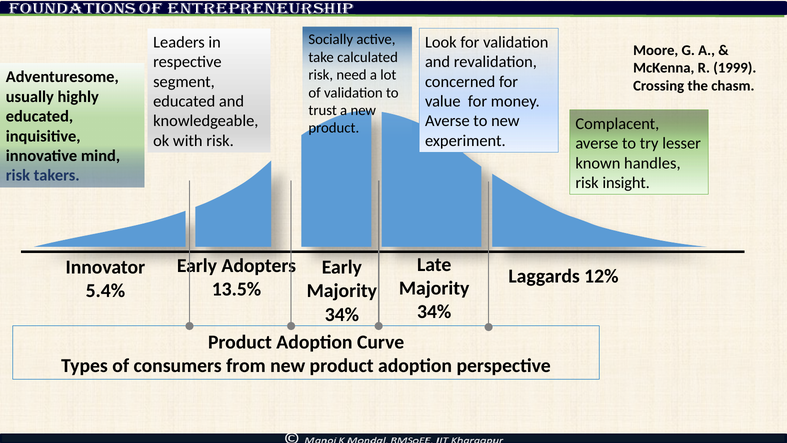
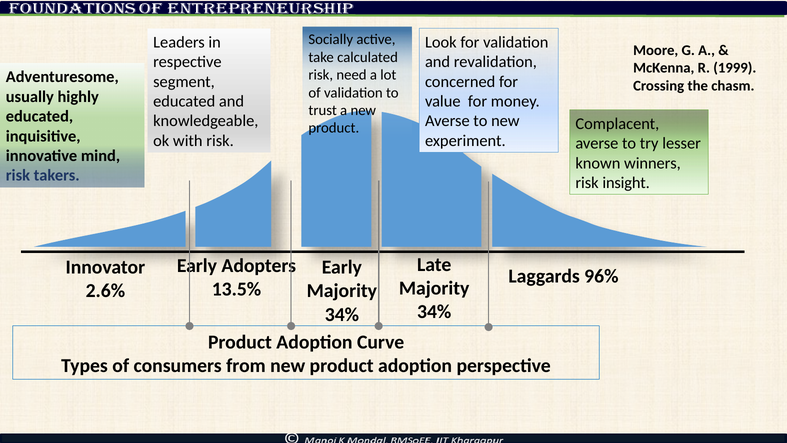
handles: handles -> winners (652, 163)
12%: 12% -> 96% (601, 276)
5.4%: 5.4% -> 2.6% (105, 291)
